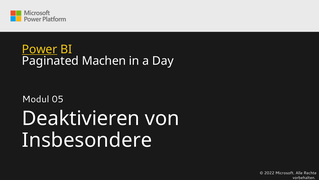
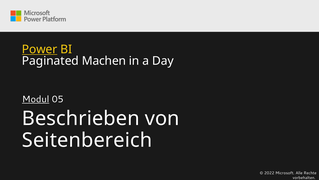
Modul underline: none -> present (36, 99)
Deaktivieren: Deaktivieren -> Beschrieben (81, 118)
Insbesondere: Insbesondere -> Seitenbereich (87, 140)
